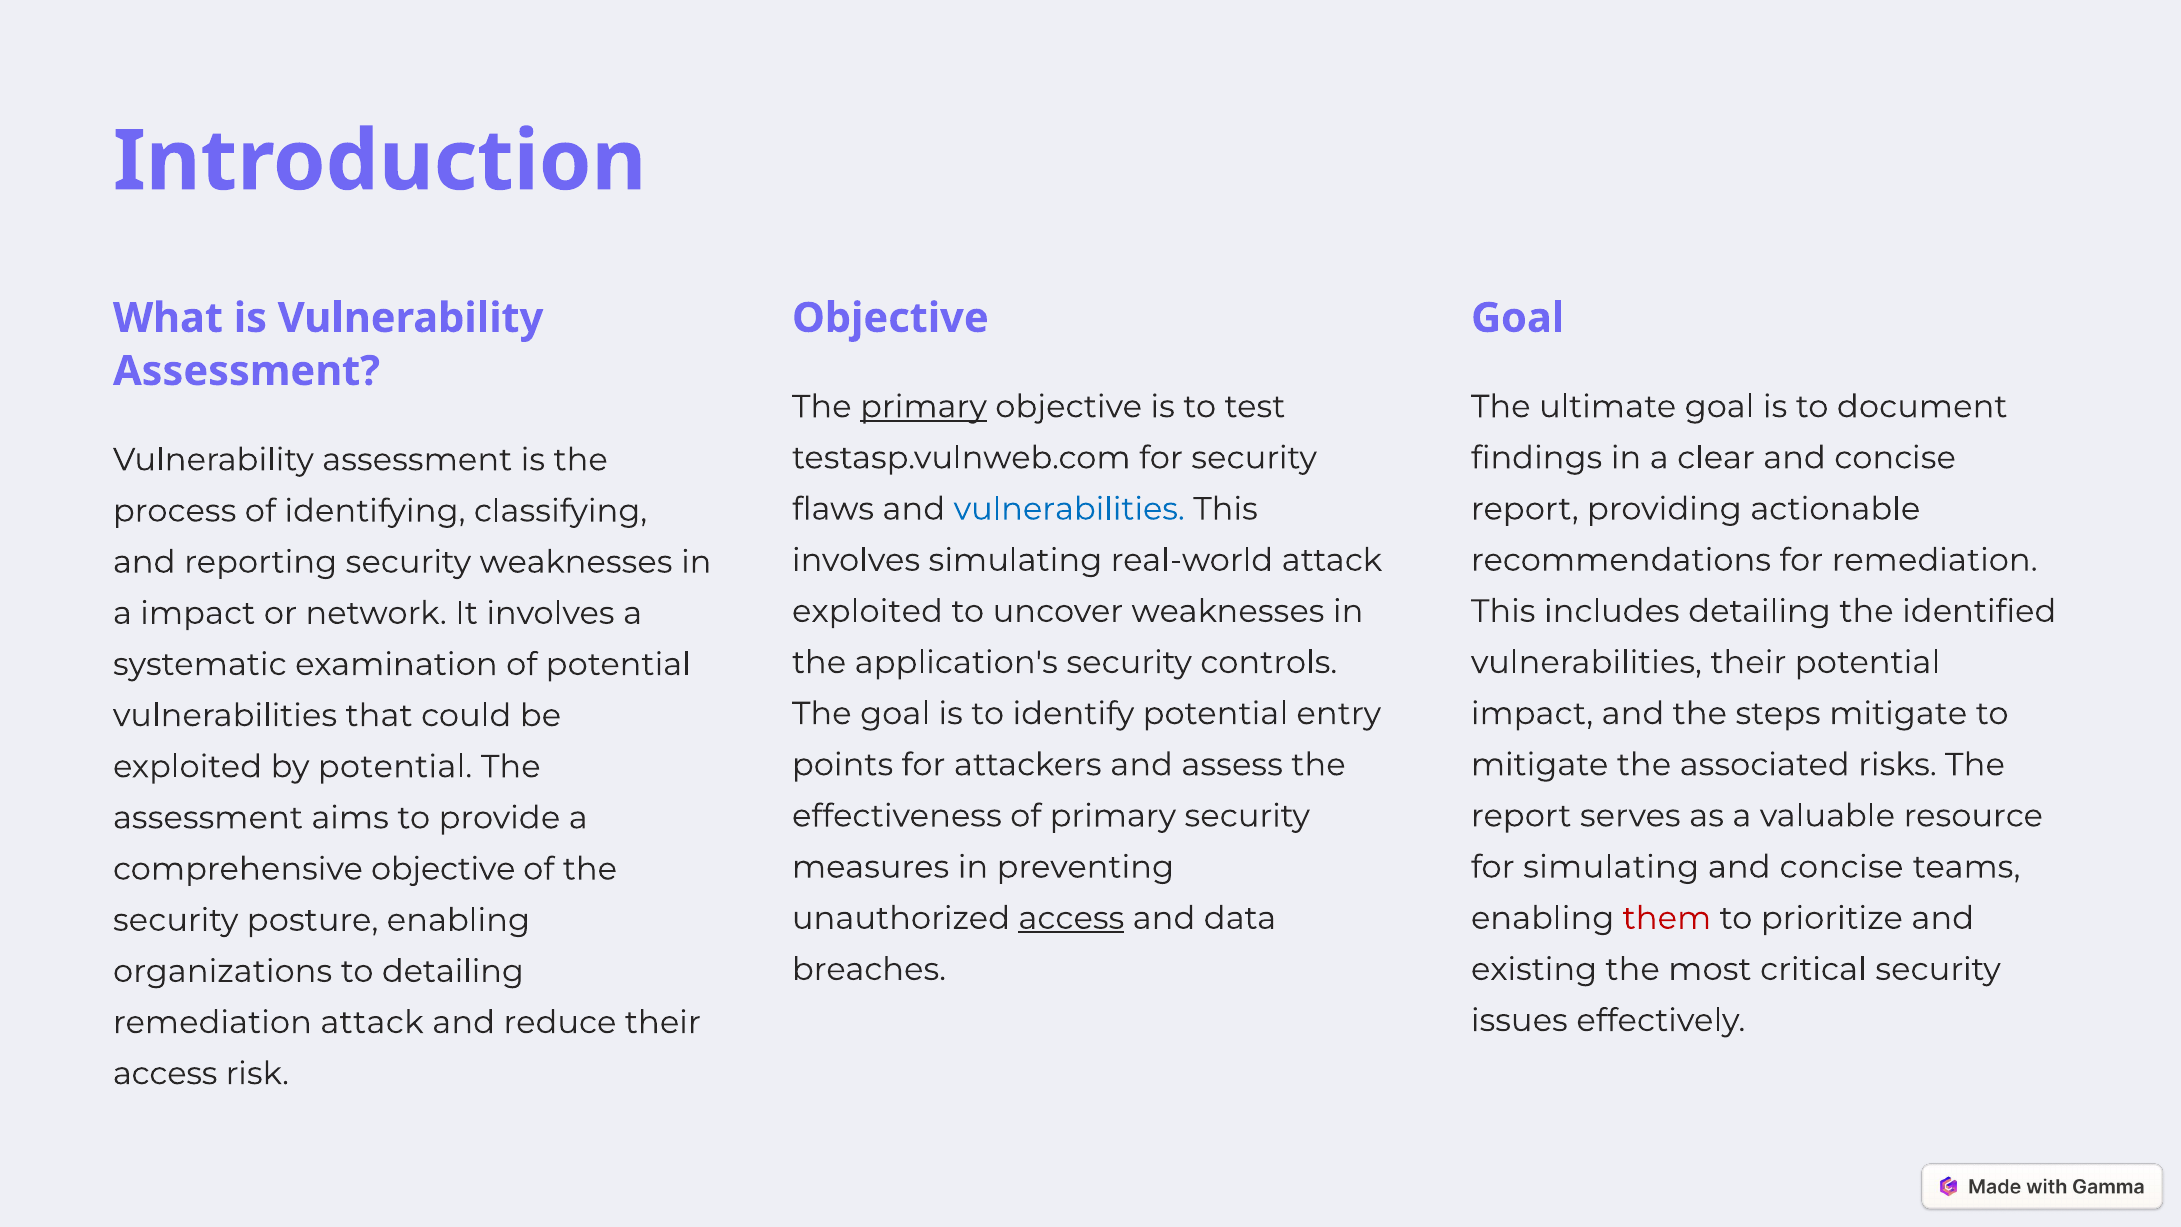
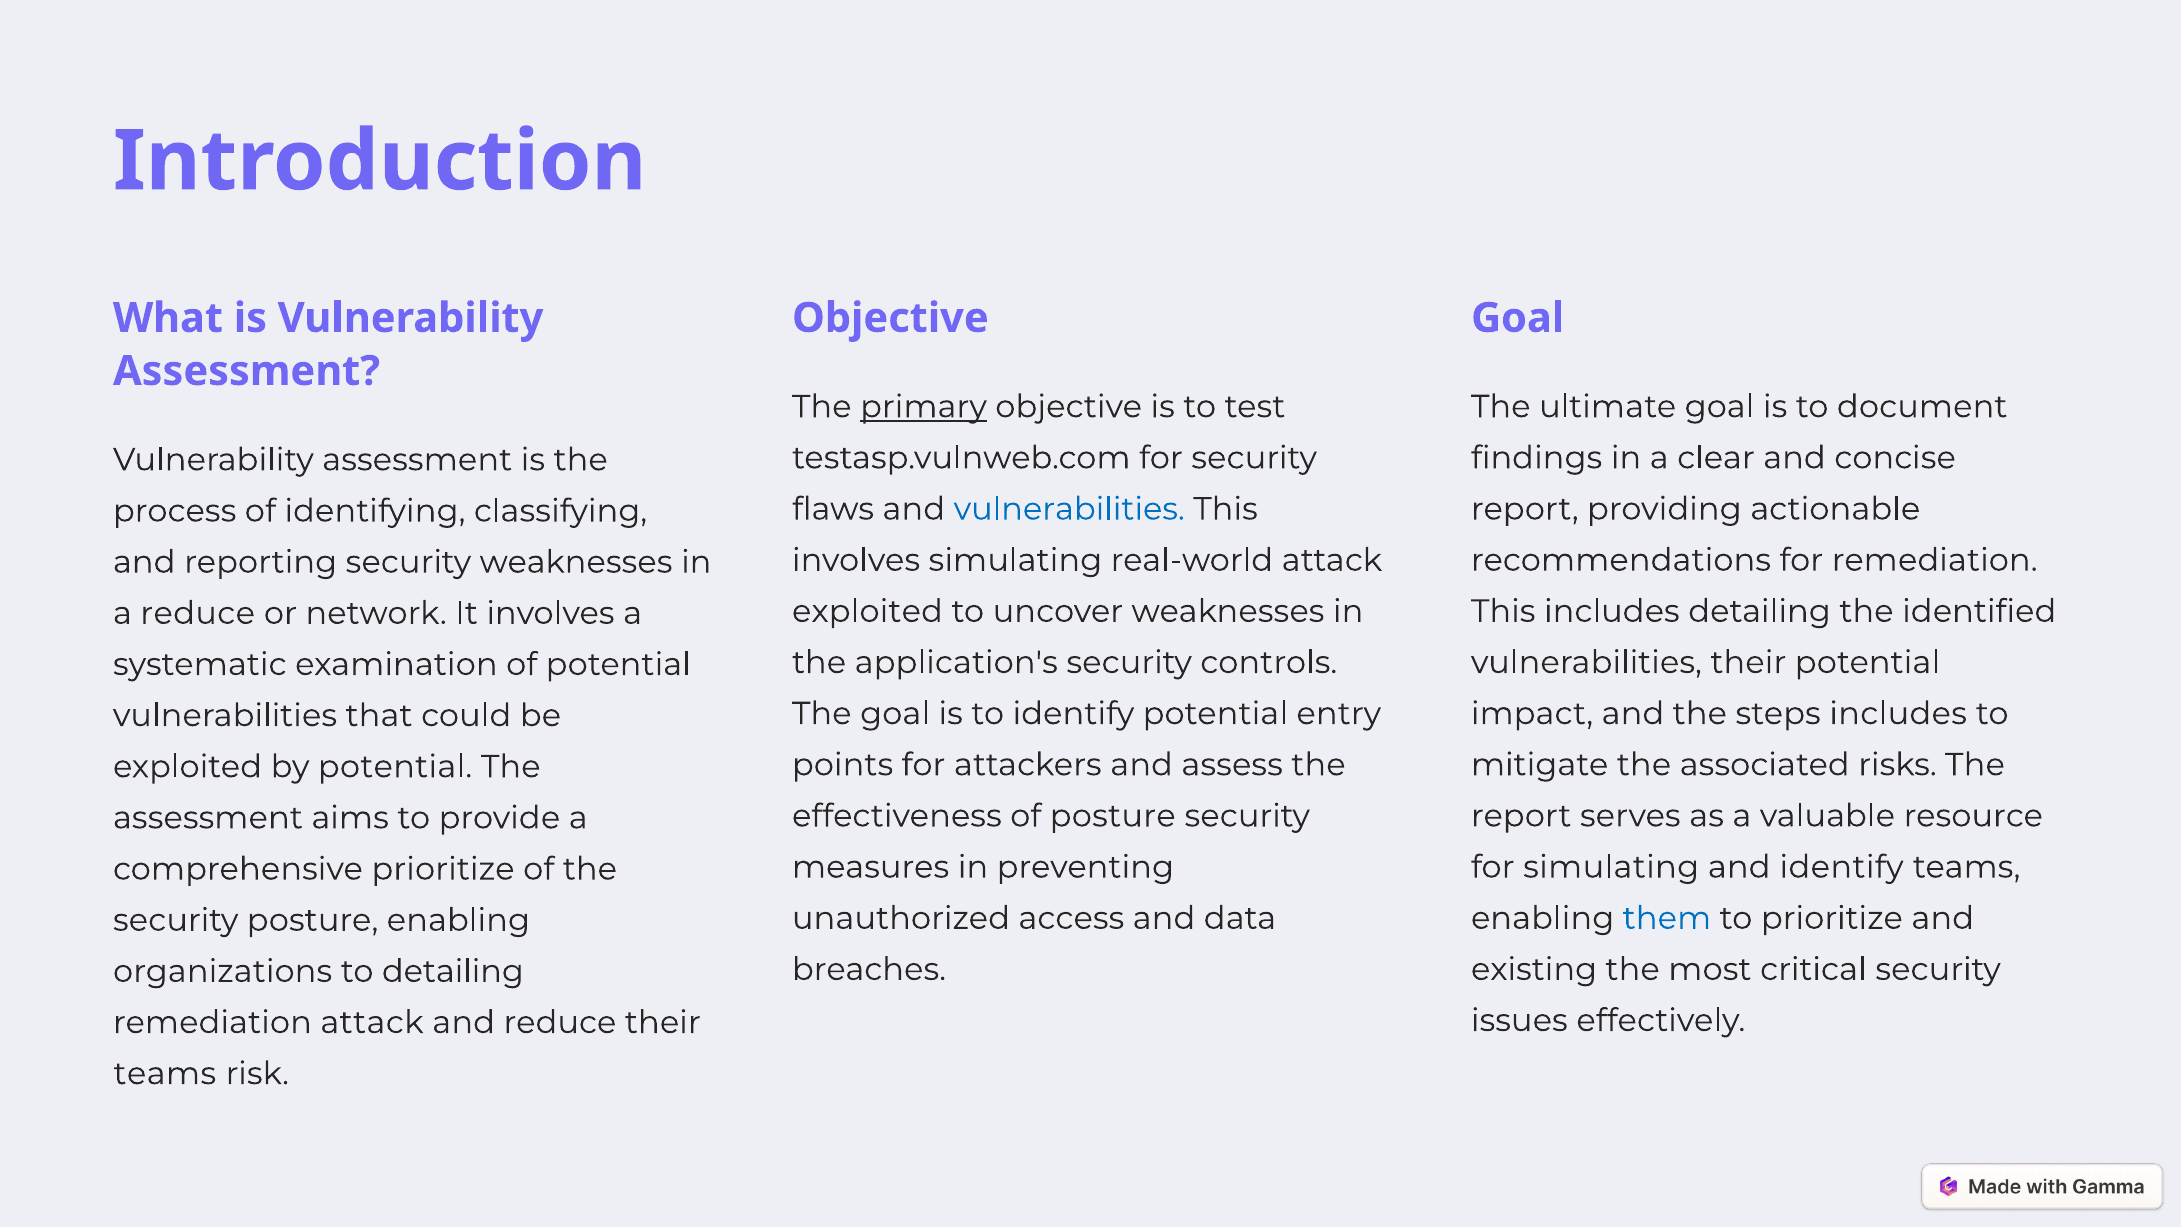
a impact: impact -> reduce (198, 613)
steps mitigate: mitigate -> includes (1898, 713)
of primary: primary -> posture (1113, 816)
concise: concise -> identify (1841, 867)
comprehensive objective: objective -> prioritize (443, 869)
access underline: present -> none (1071, 918)
them colour: red -> blue (1667, 918)
access: access -> teams (165, 1073)
